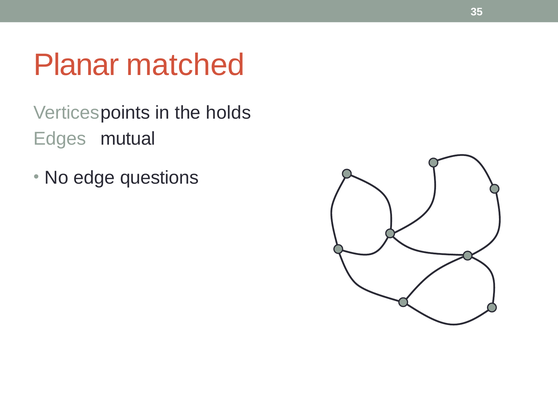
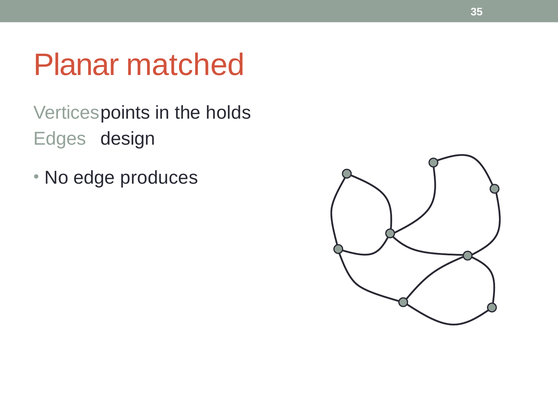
mutual: mutual -> design (128, 139)
questions: questions -> produces (159, 178)
